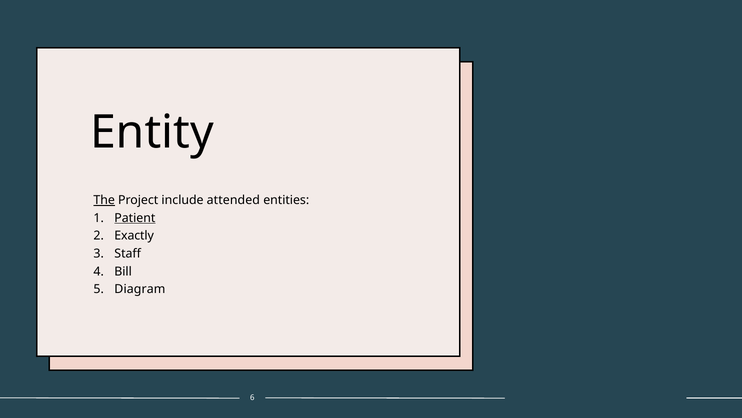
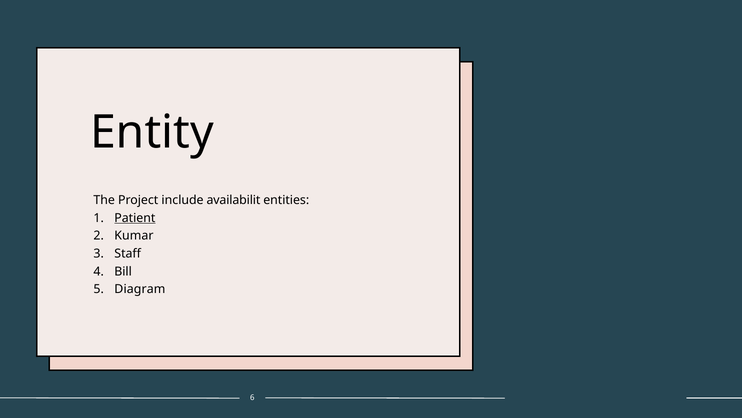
The underline: present -> none (104, 200)
attended: attended -> availabilit (233, 200)
Exactly: Exactly -> Kumar (134, 235)
